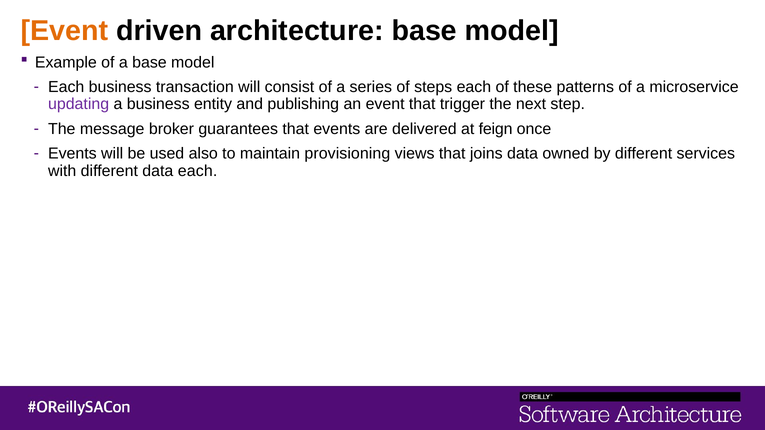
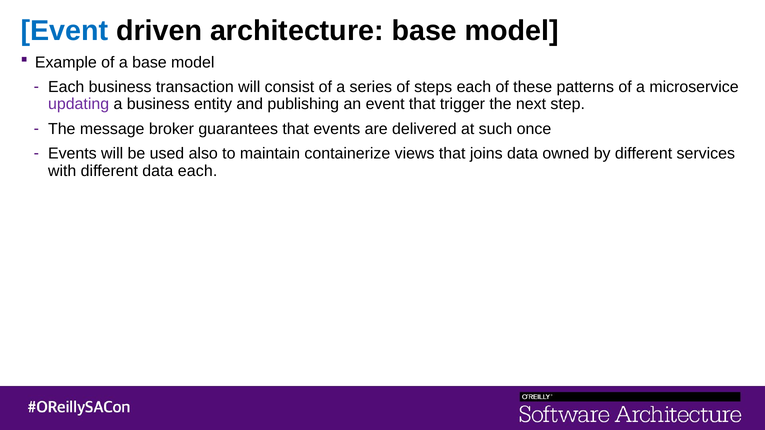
Event colour: orange -> blue (64, 31)
feign: feign -> such (496, 129)
provisioning: provisioning -> containerize (347, 154)
